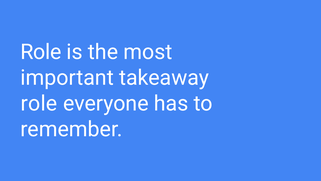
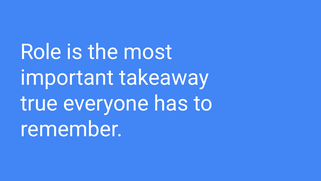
role: role -> true (39, 103)
